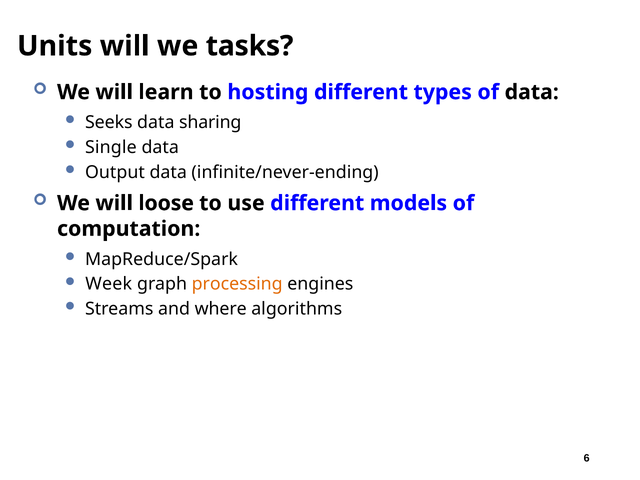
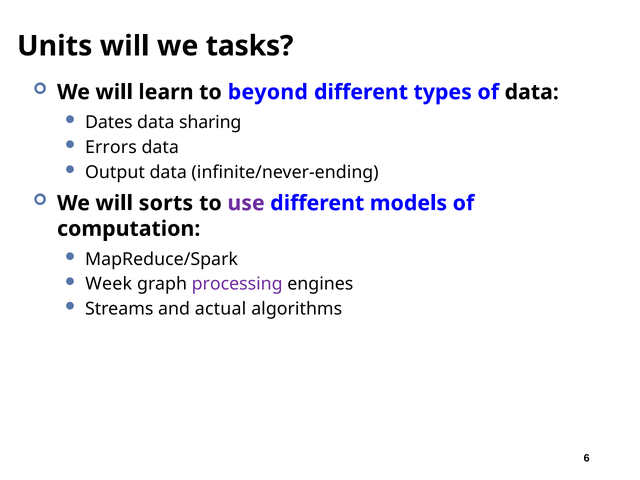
hosting: hosting -> beyond (268, 92)
Seeks: Seeks -> Dates (109, 123)
Single: Single -> Errors (111, 147)
loose: loose -> sorts (166, 203)
use colour: black -> purple (246, 203)
processing colour: orange -> purple (237, 284)
where: where -> actual (221, 309)
